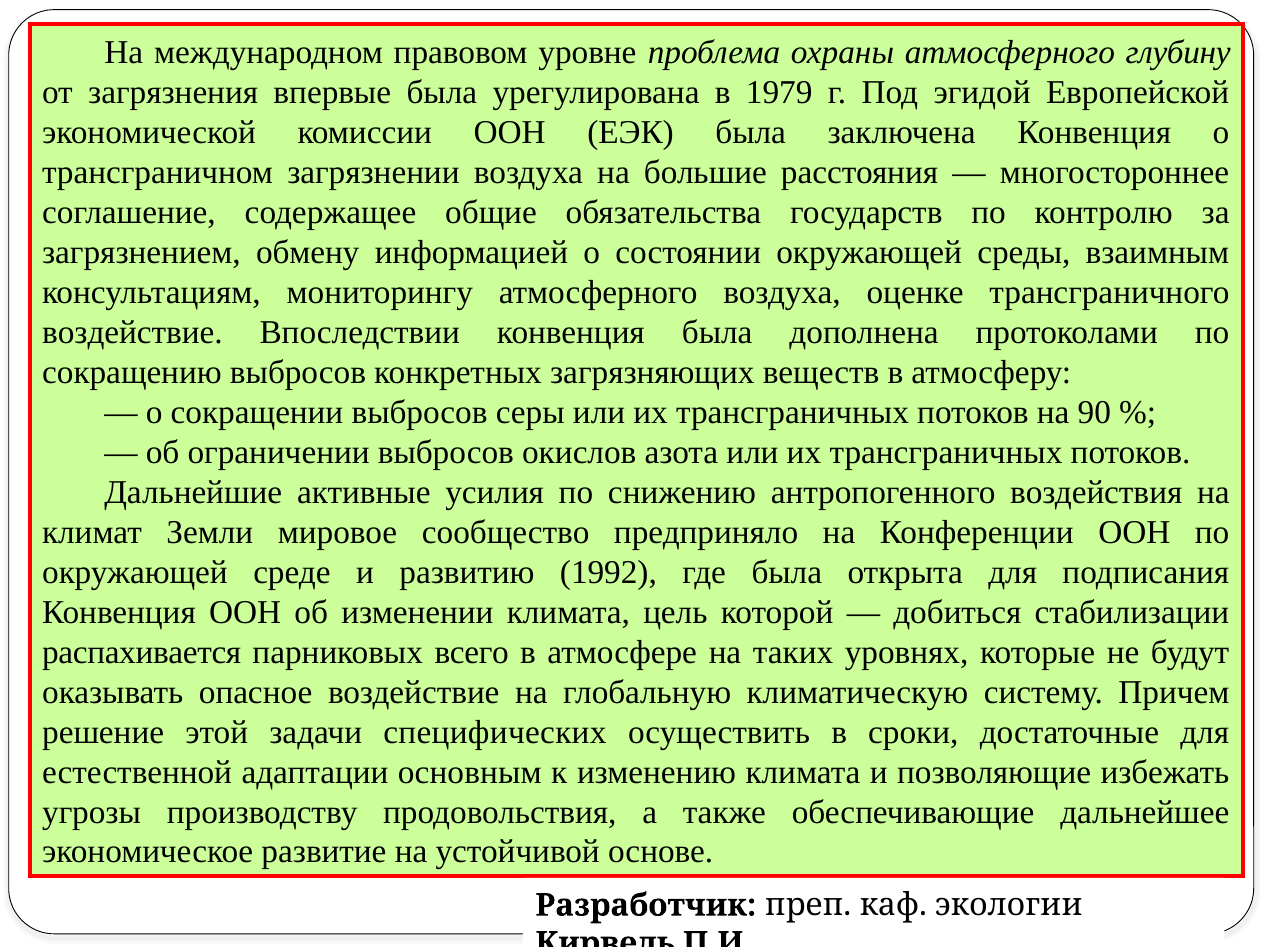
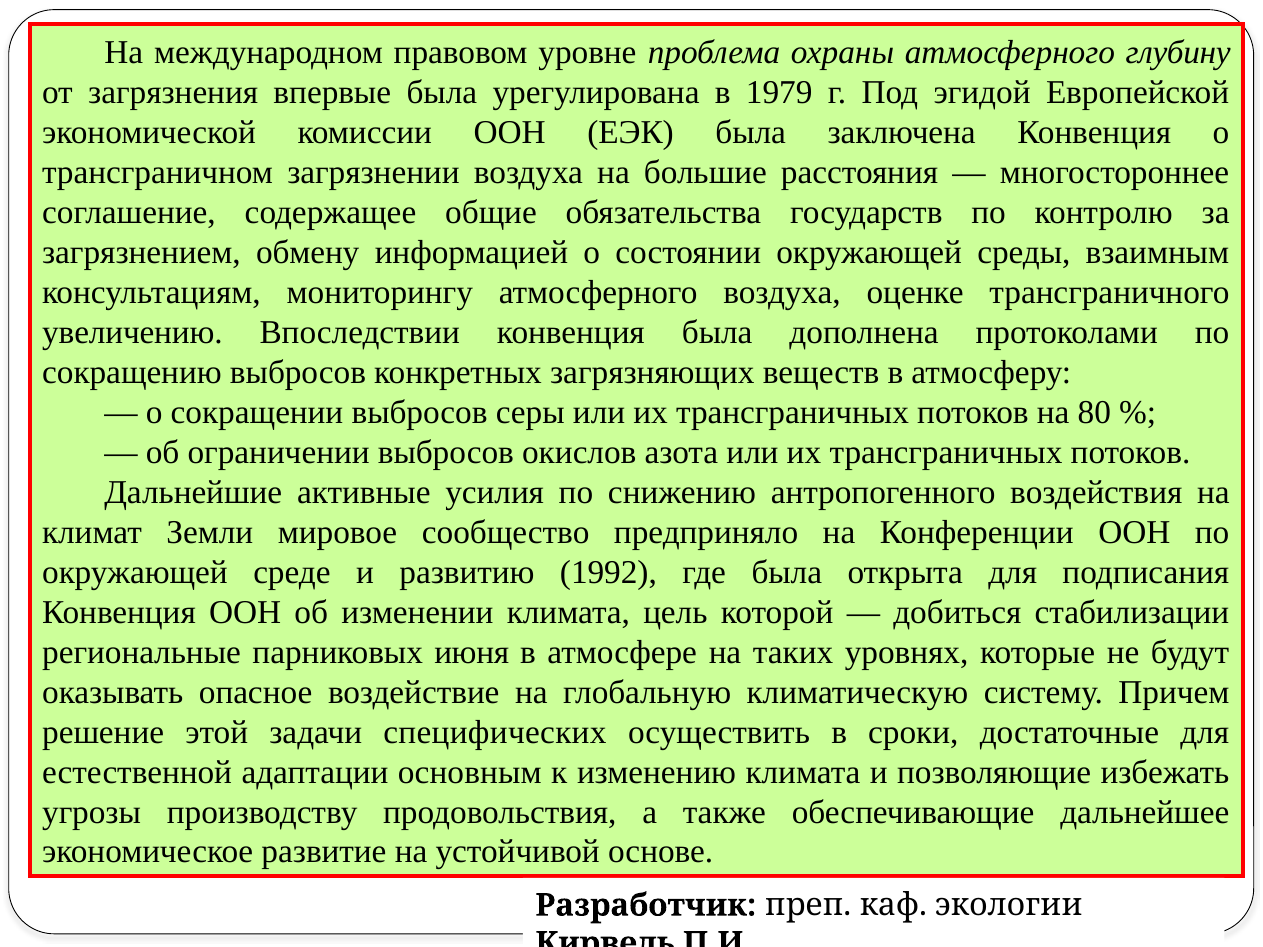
воздействие: воздействие -> увеличению (132, 333)
90: 90 -> 80 (1094, 412)
распахивается: распахивается -> региональные (142, 652)
всего: всего -> июня (472, 652)
